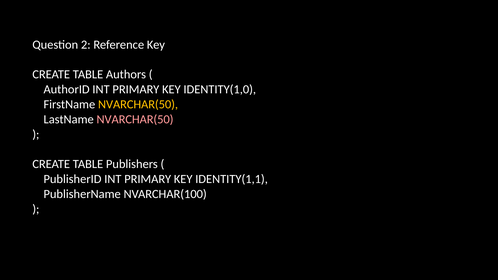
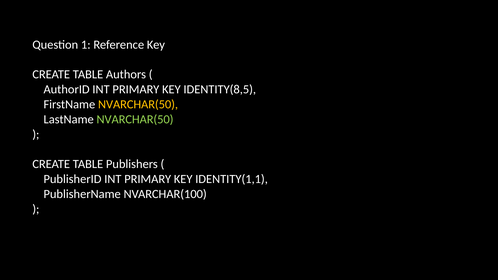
2: 2 -> 1 (86, 45)
IDENTITY(1,0: IDENTITY(1,0 -> IDENTITY(8,5 (220, 89)
NVARCHAR(50 colour: pink -> light green (135, 119)
